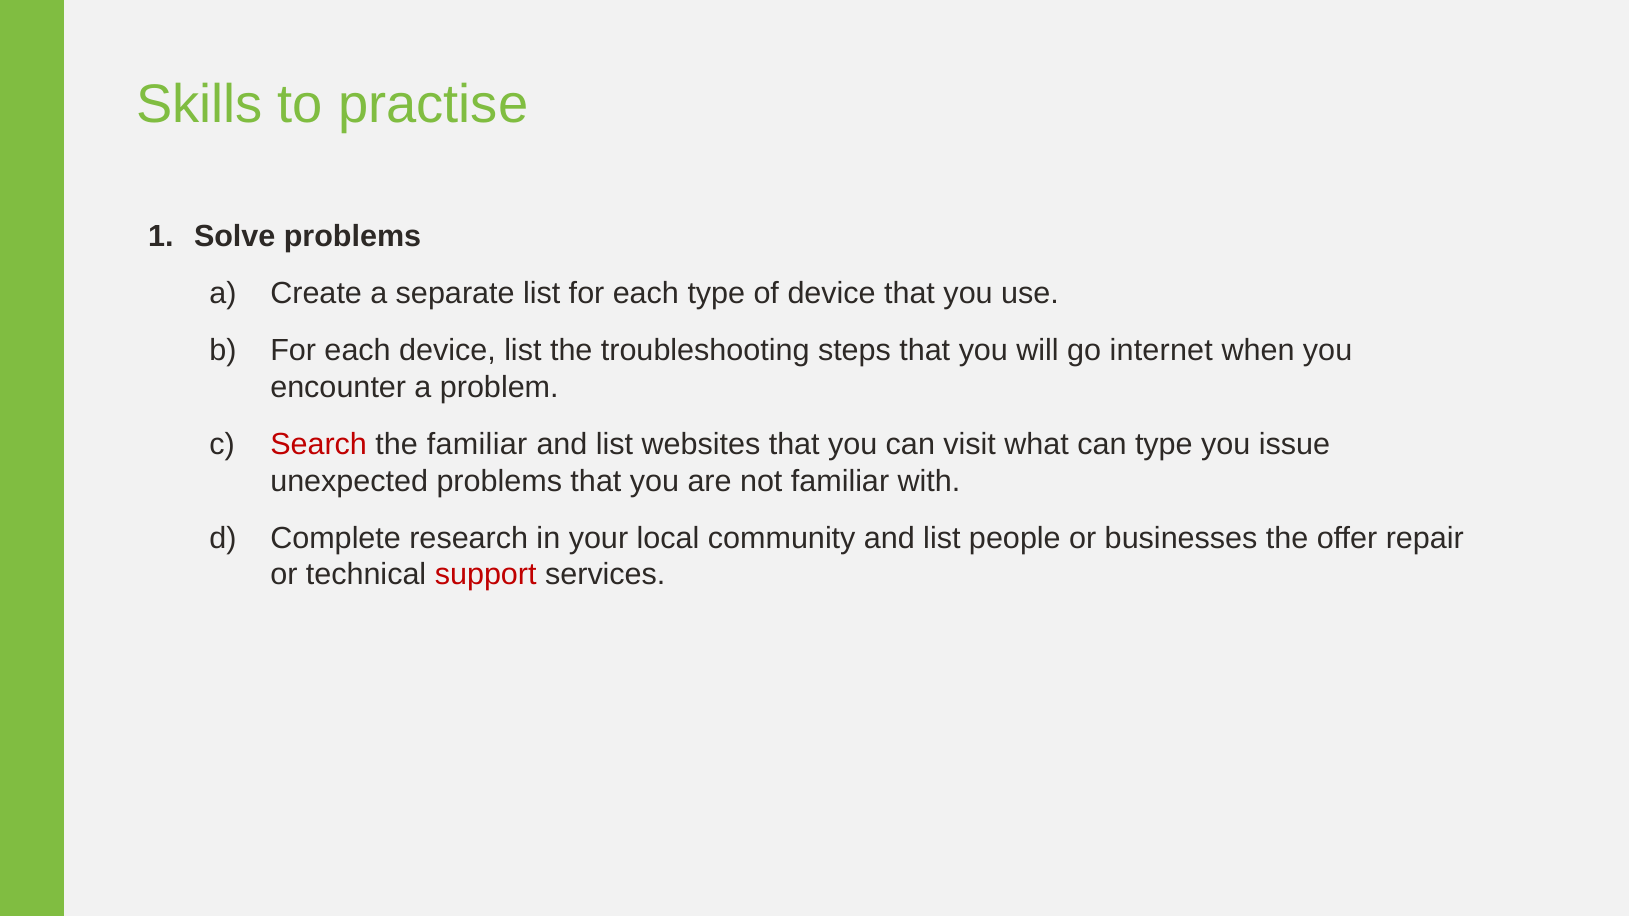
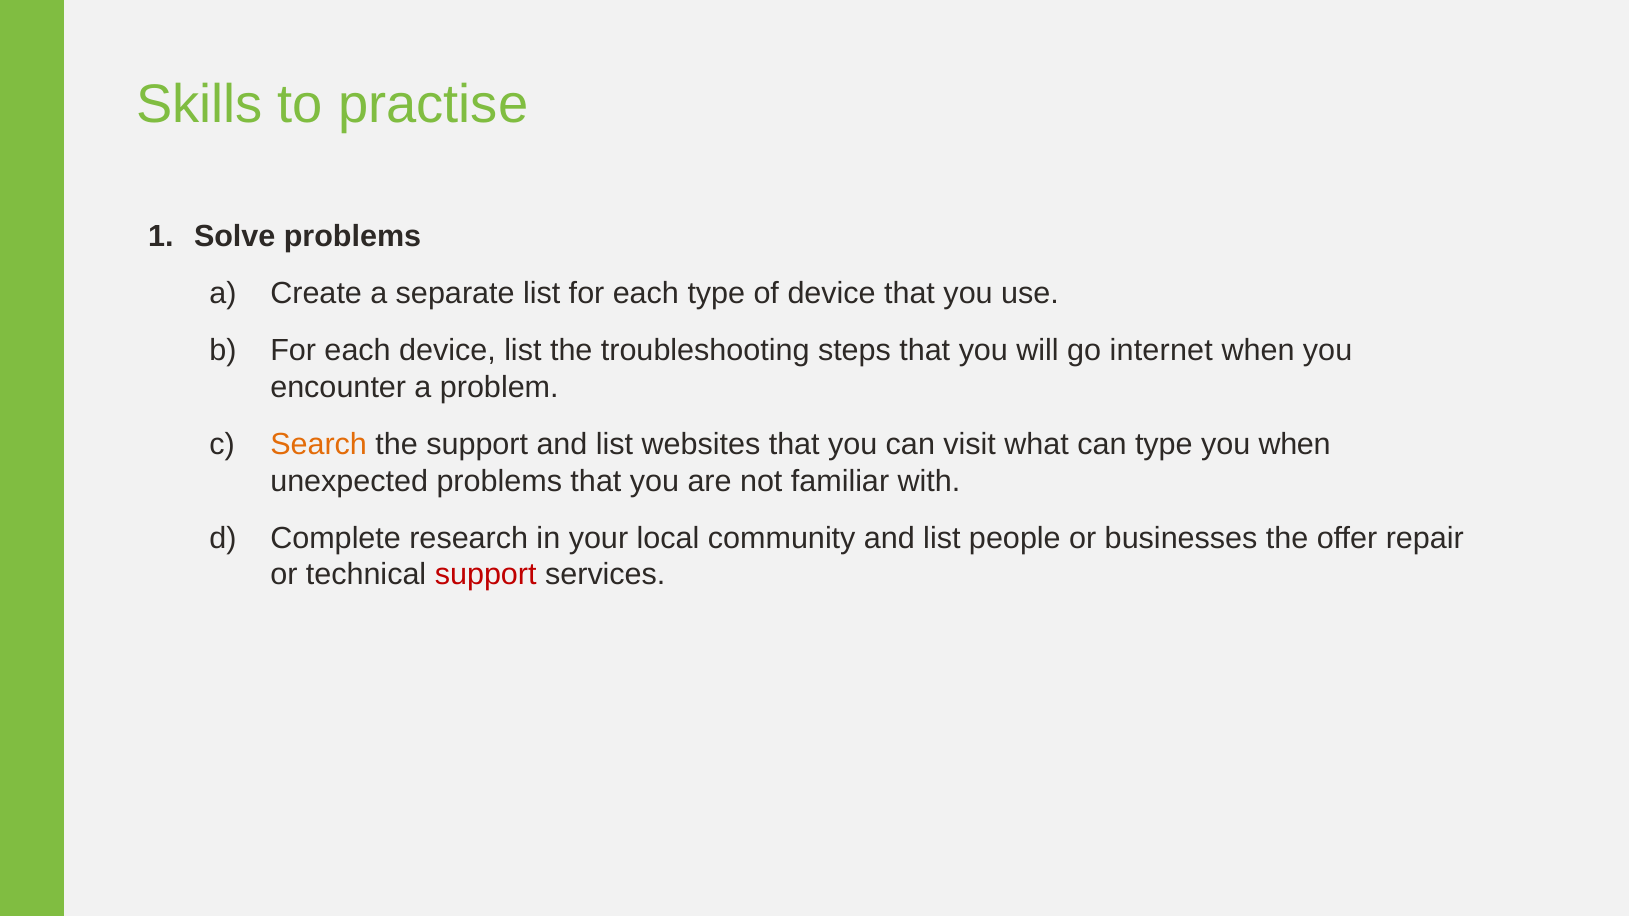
Search colour: red -> orange (319, 445)
the familiar: familiar -> support (477, 445)
you issue: issue -> when (1295, 445)
